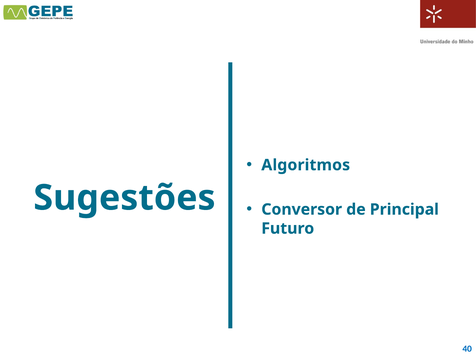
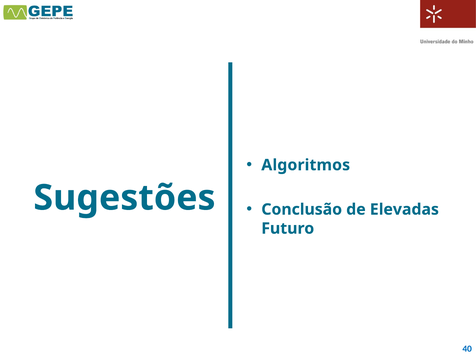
Conversor: Conversor -> Conclusão (302, 209)
Principal: Principal -> Elevadas (404, 209)
